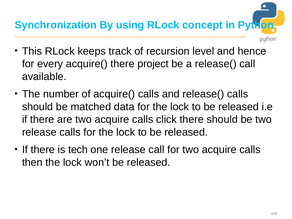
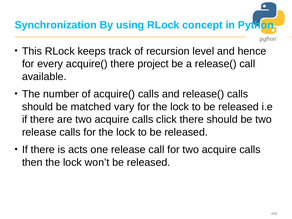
data: data -> vary (124, 107)
tech: tech -> acts (78, 150)
